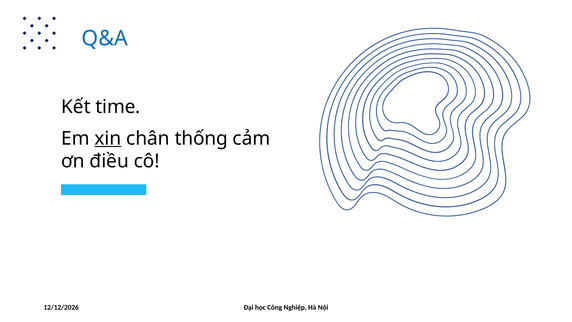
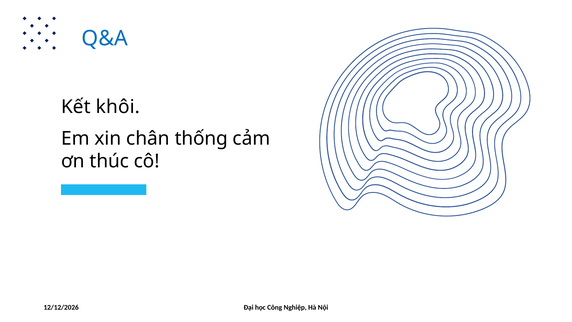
time: time -> khôi (118, 107)
xin underline: present -> none (108, 138)
điều: điều -> thúc (109, 161)
